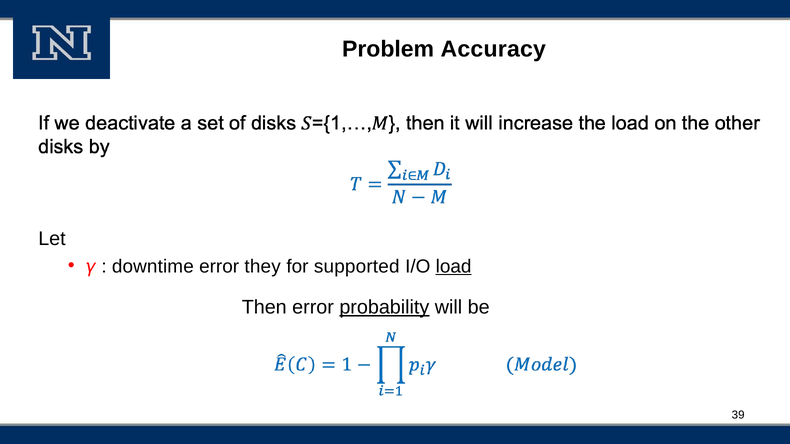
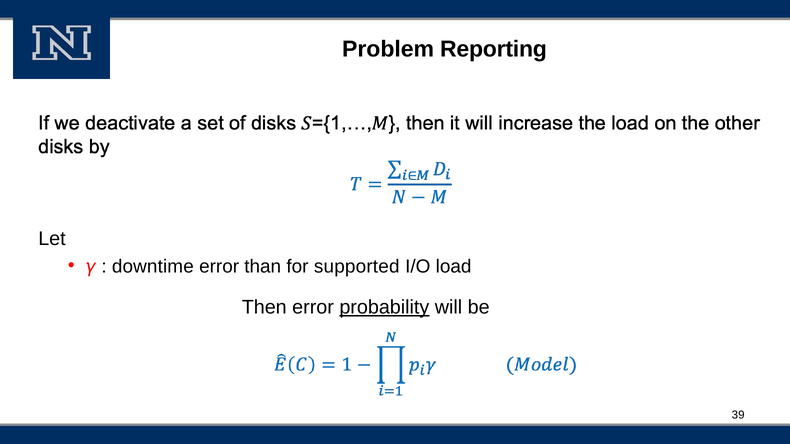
Accuracy: Accuracy -> Reporting (493, 49)
they: they -> than (263, 267)
load underline: present -> none (454, 267)
